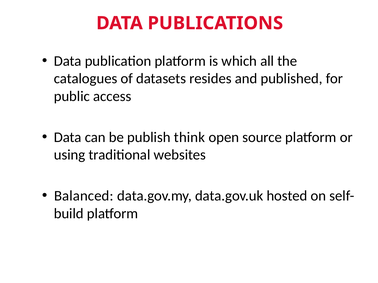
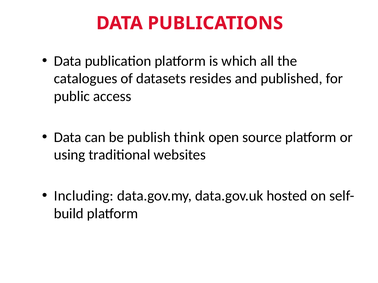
Balanced: Balanced -> Including (84, 196)
